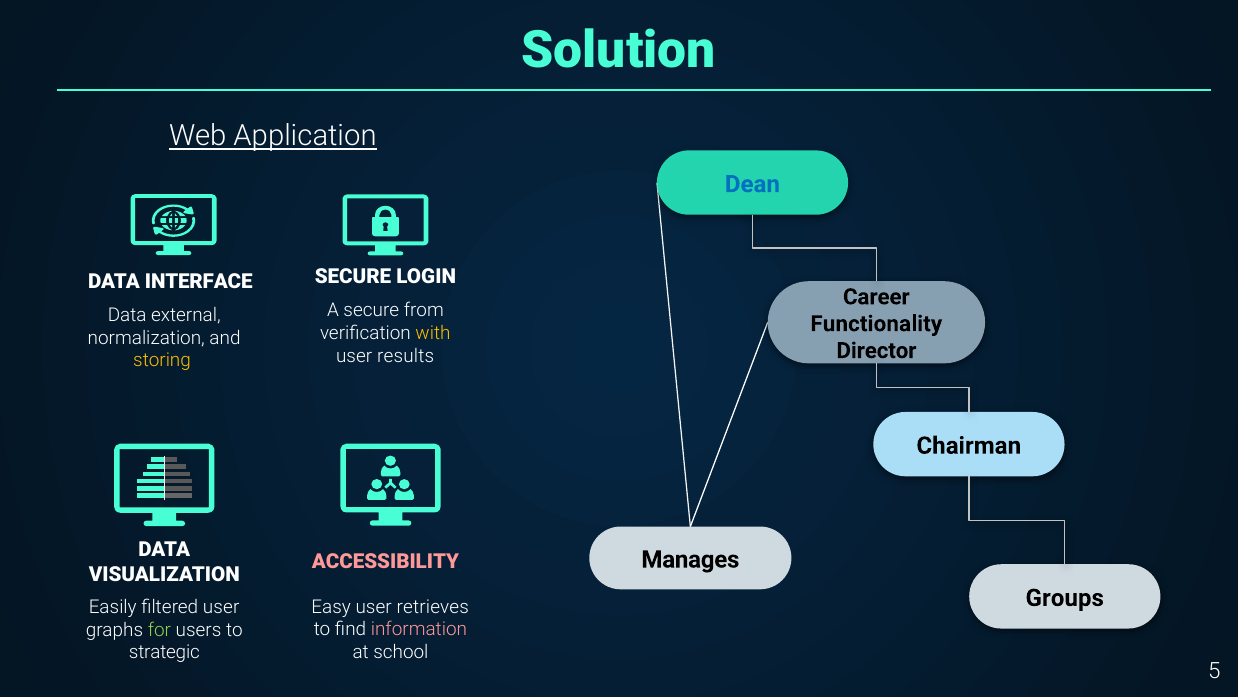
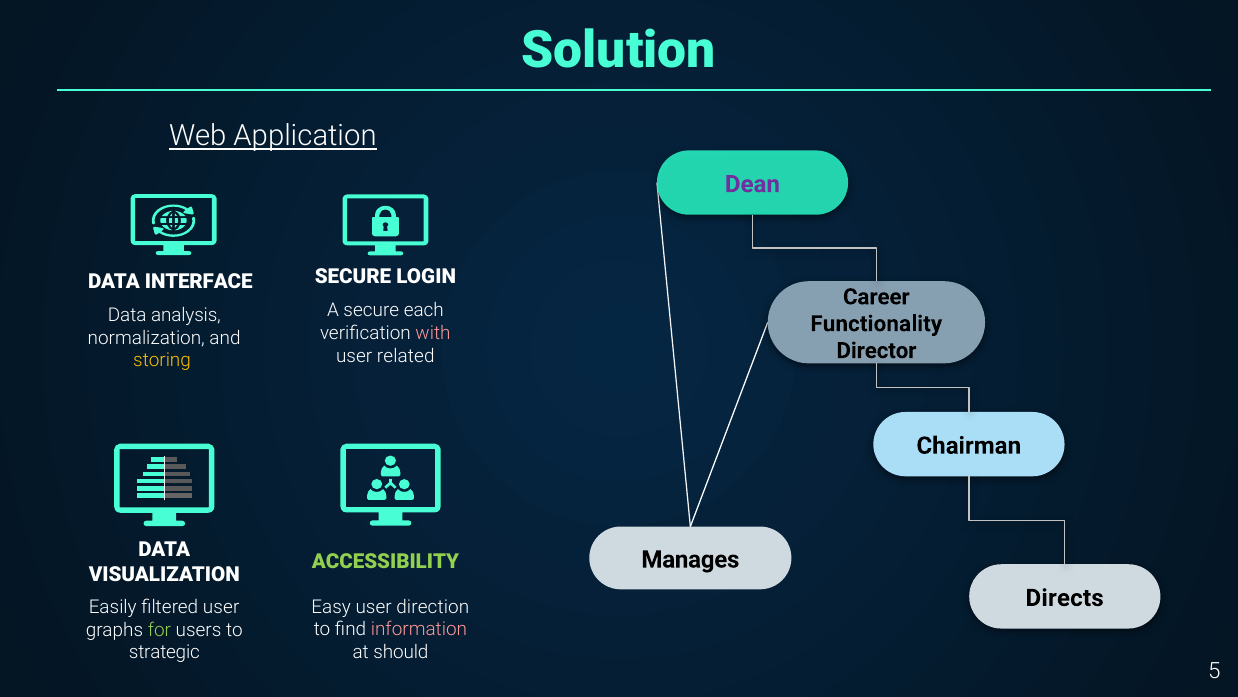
Dean colour: blue -> purple (752, 184)
from: from -> each (424, 310)
external: external -> analysis (186, 315)
with colour: yellow -> pink (433, 333)
results: results -> related (406, 356)
ACCESSIBILITY colour: pink -> light green (385, 561)
Groups: Groups -> Directs (1065, 598)
retrieves: retrieves -> direction (433, 606)
school: school -> should (401, 652)
